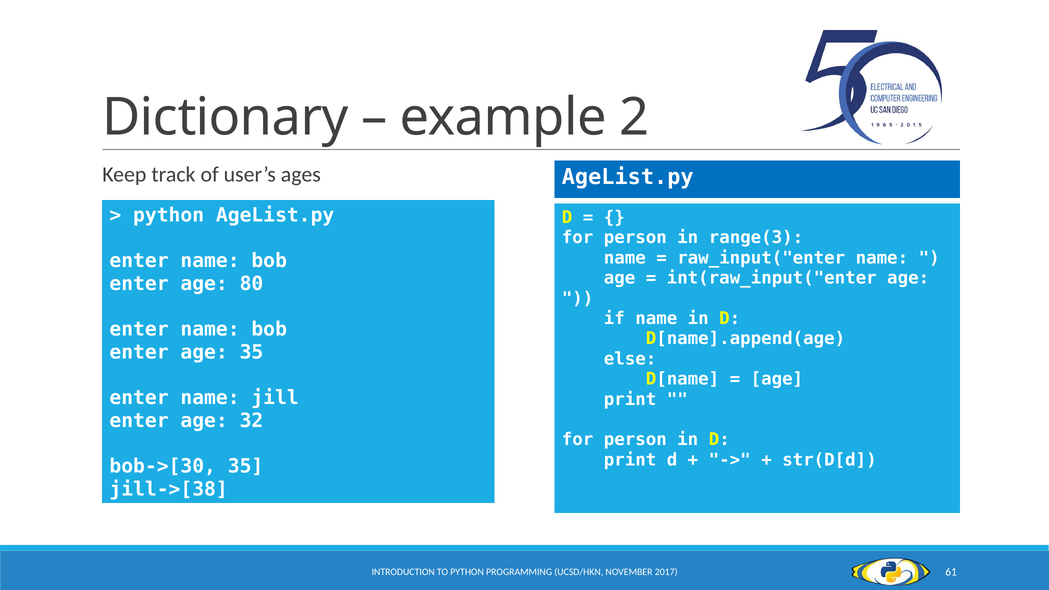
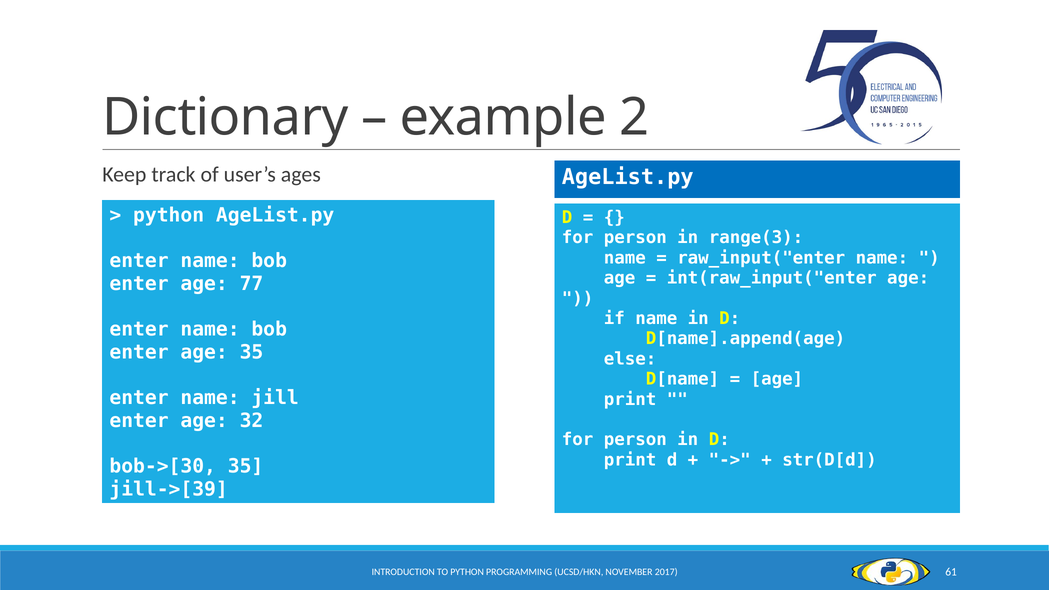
80: 80 -> 77 (251, 284)
jill->[38: jill->[38 -> jill->[39 (169, 489)
